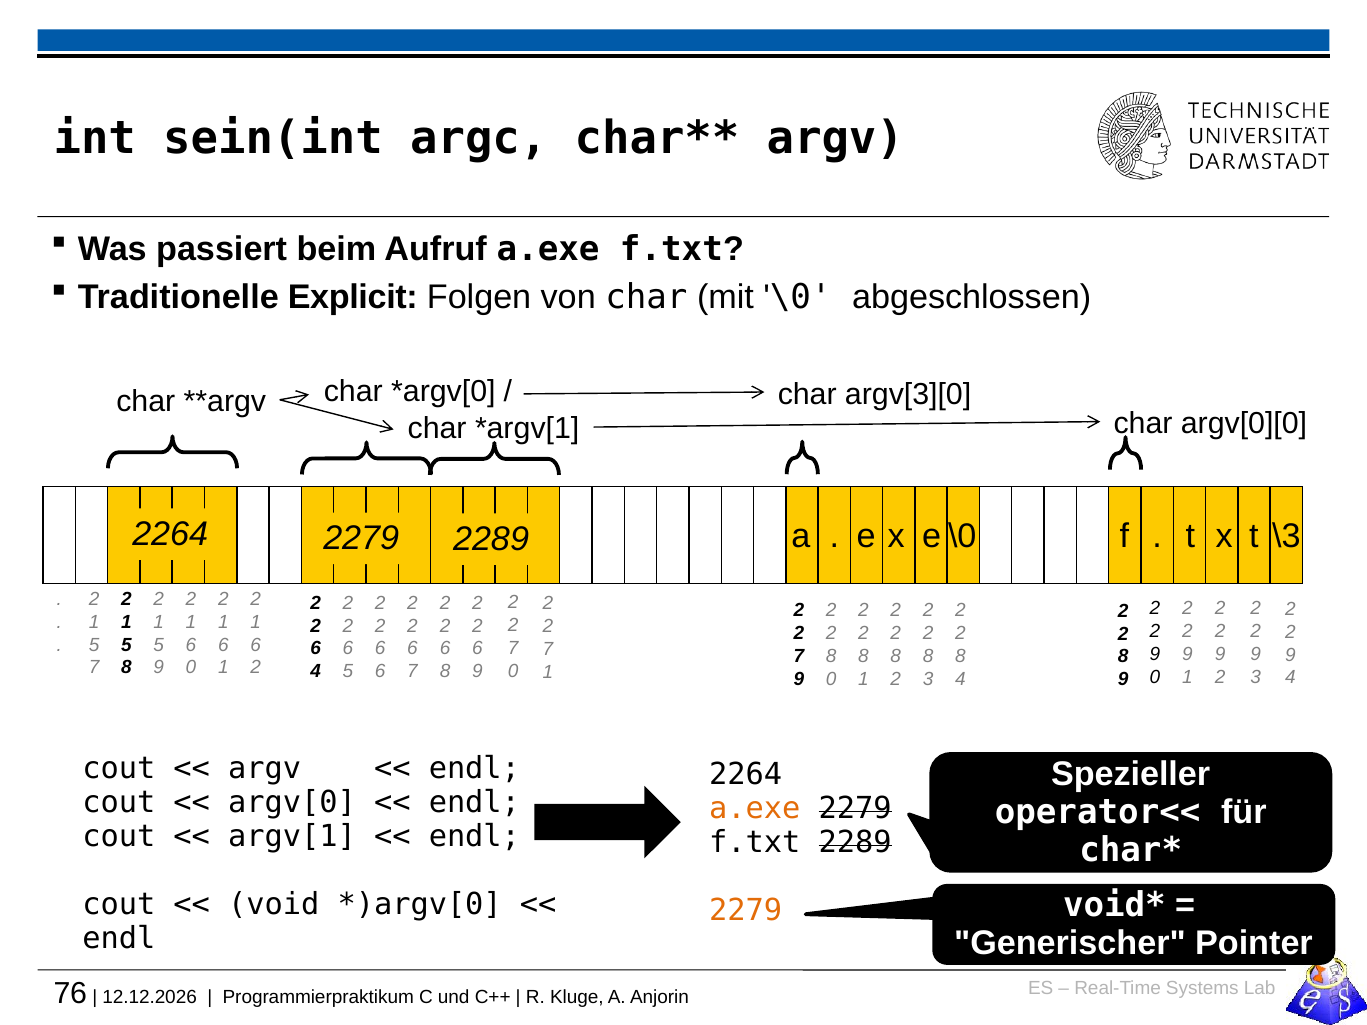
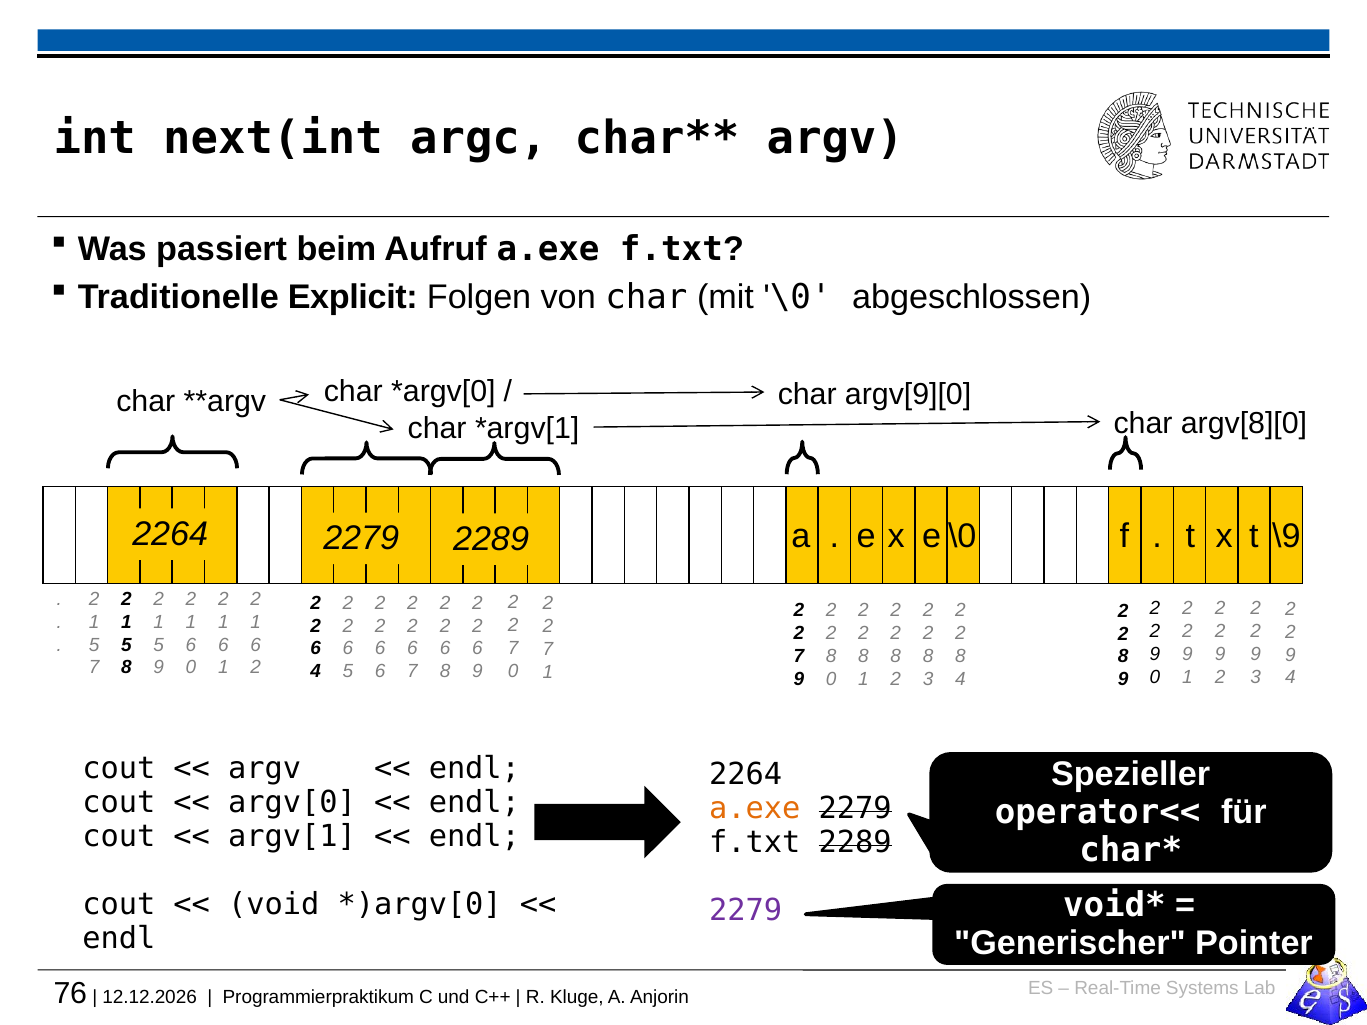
sein(int: sein(int -> next(int (273, 139)
argv[3][0: argv[3][0 -> argv[9][0 (908, 394)
argv[0][0: argv[0][0 -> argv[8][0 (1244, 424)
\3: \3 -> \9 (1286, 536)
2279 colour: orange -> purple (746, 910)
